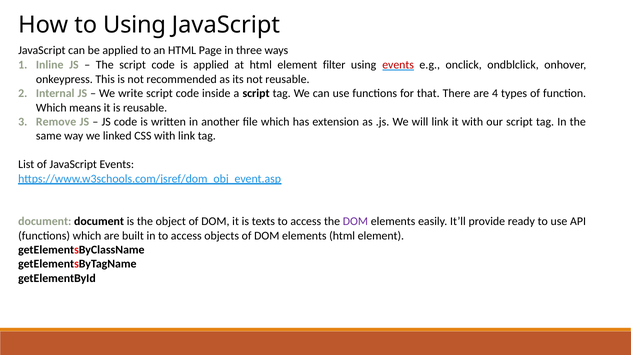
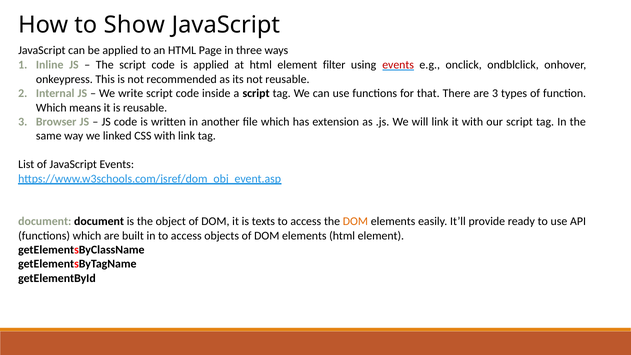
to Using: Using -> Show (134, 25)
are 4: 4 -> 3 (495, 93)
Remove: Remove -> Browser (56, 122)
DOM colour: purple -> orange (355, 221)
